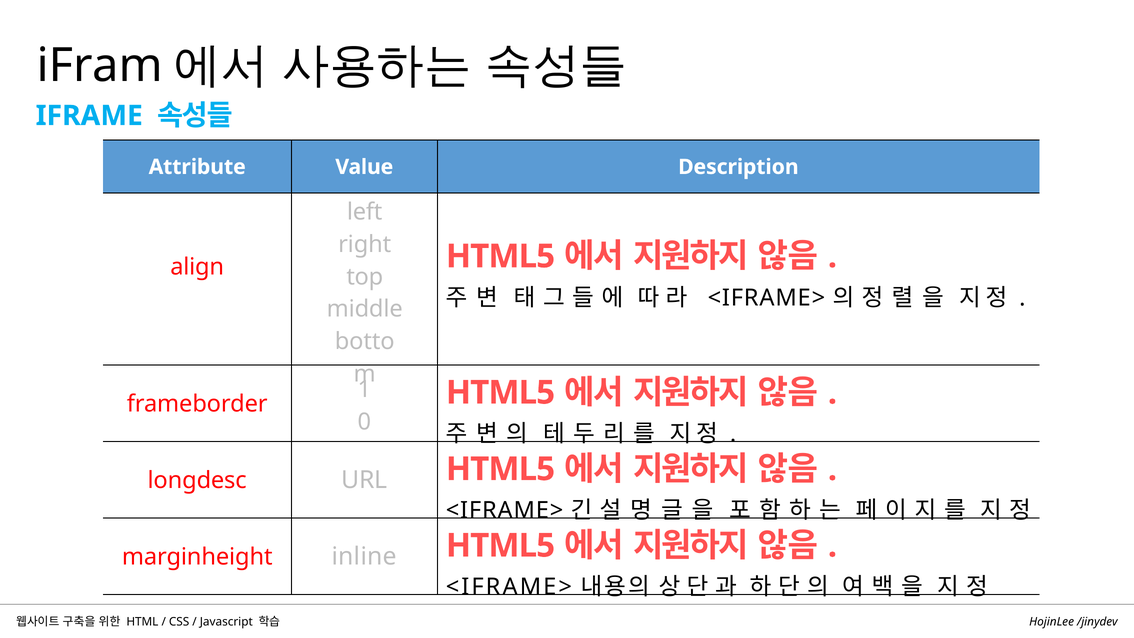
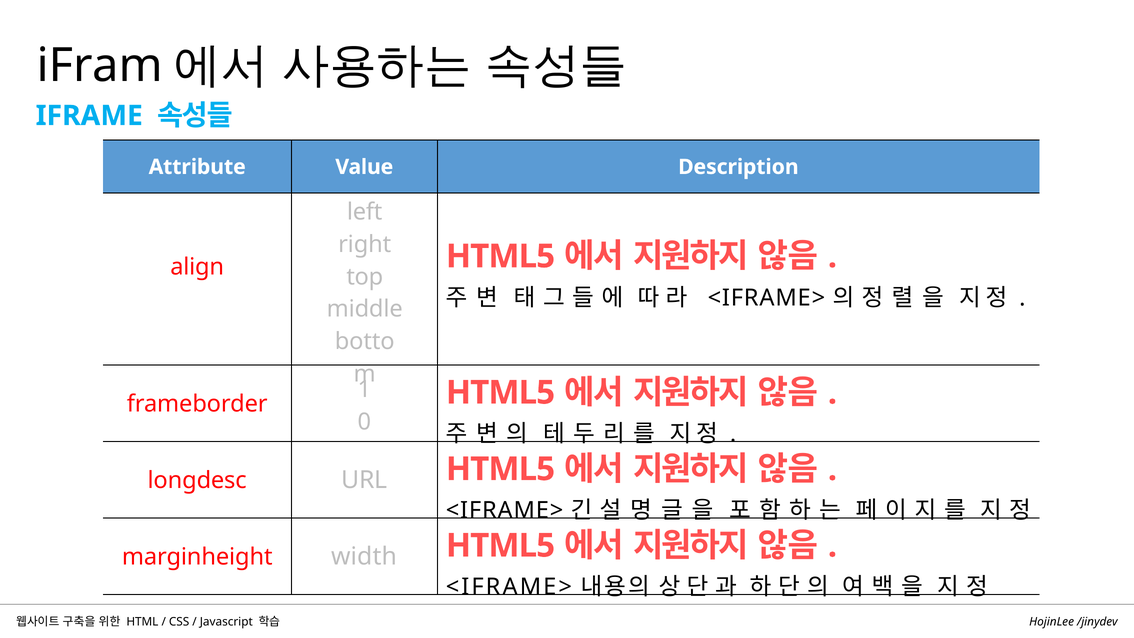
inline: inline -> width (364, 556)
